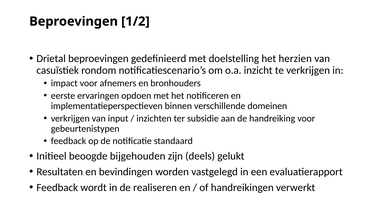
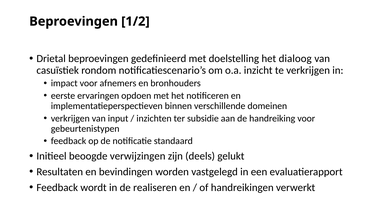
herzien: herzien -> dialoog (295, 59)
bijgehouden: bijgehouden -> verwijzingen (138, 156)
